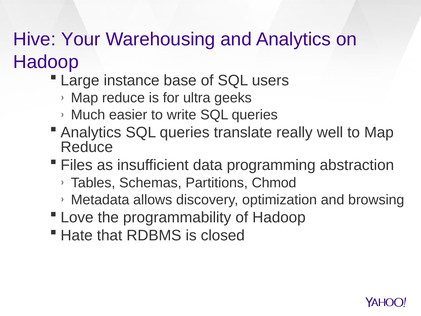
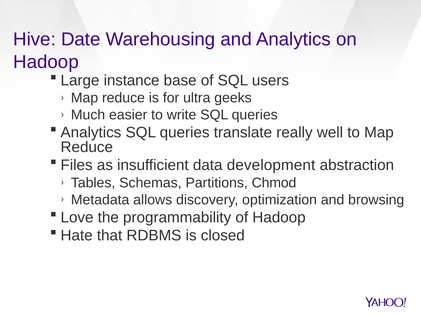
Your: Your -> Date (81, 39)
programming: programming -> development (271, 165)
